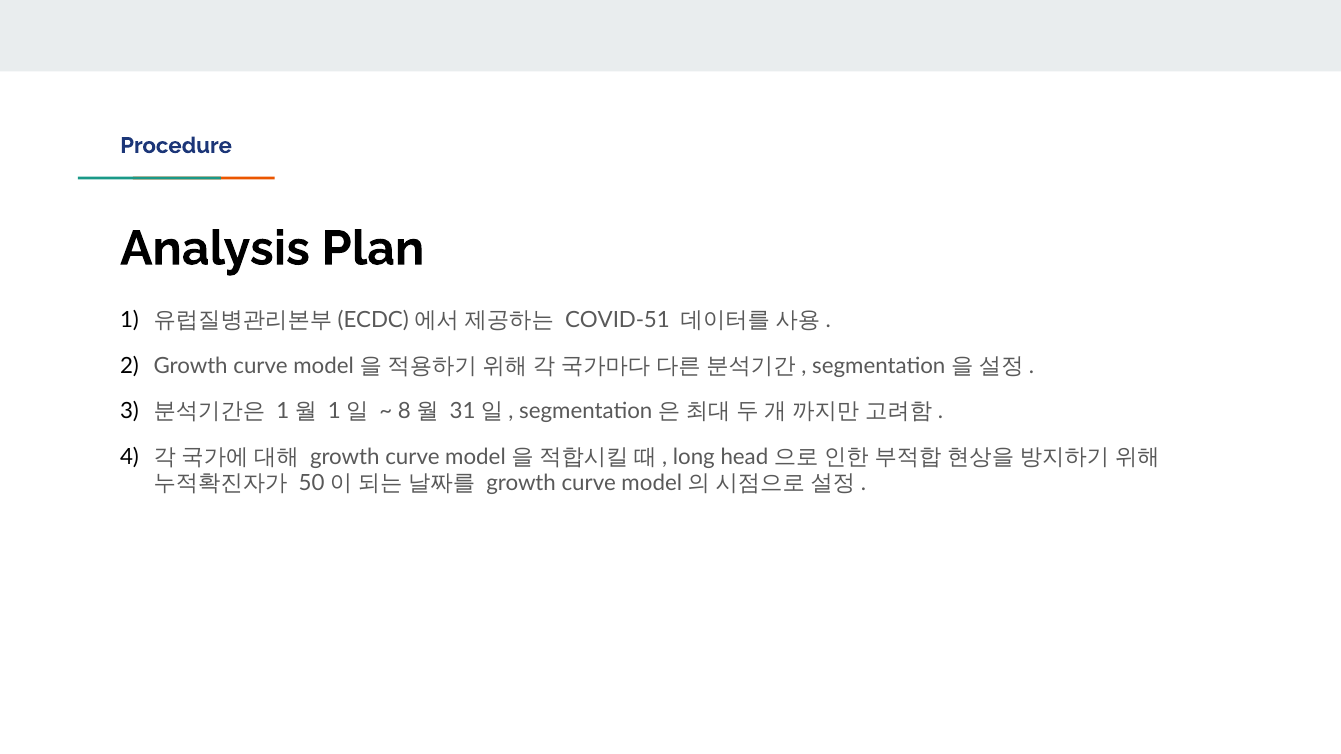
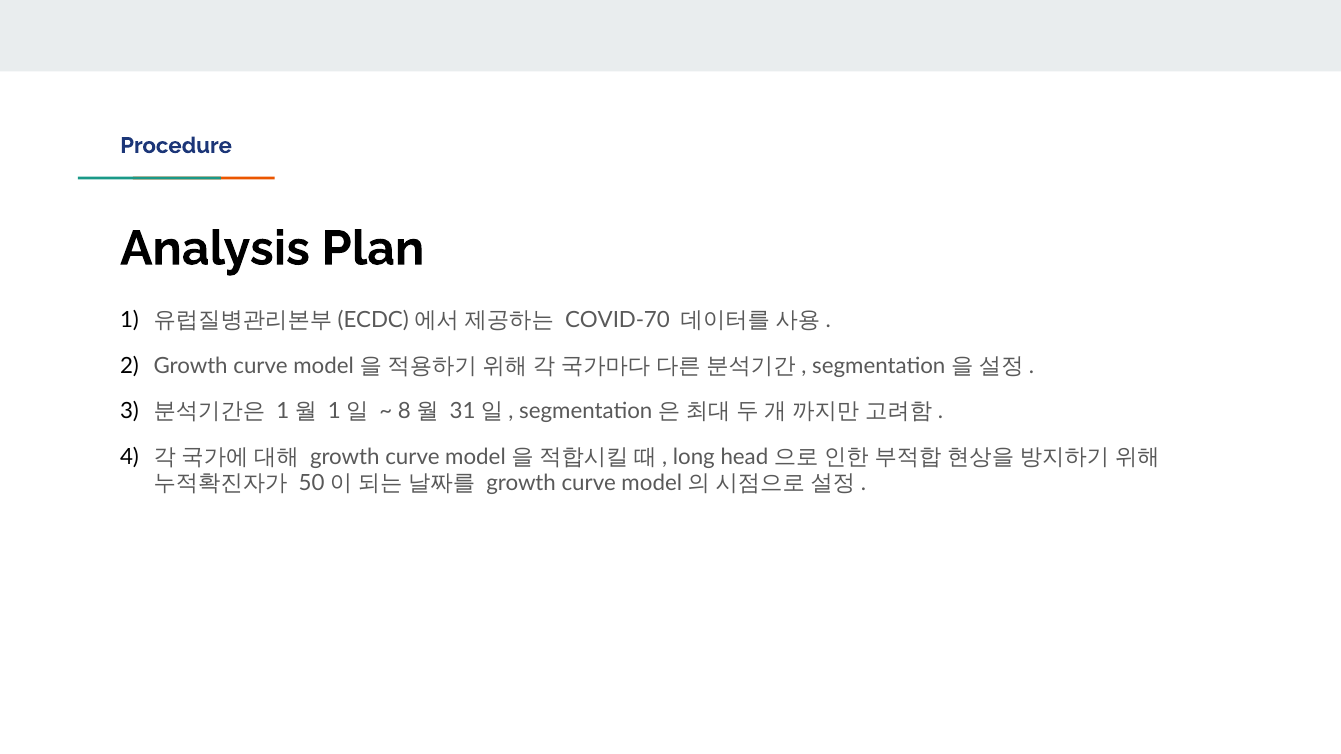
COVID-51: COVID-51 -> COVID-70 (617, 320)
